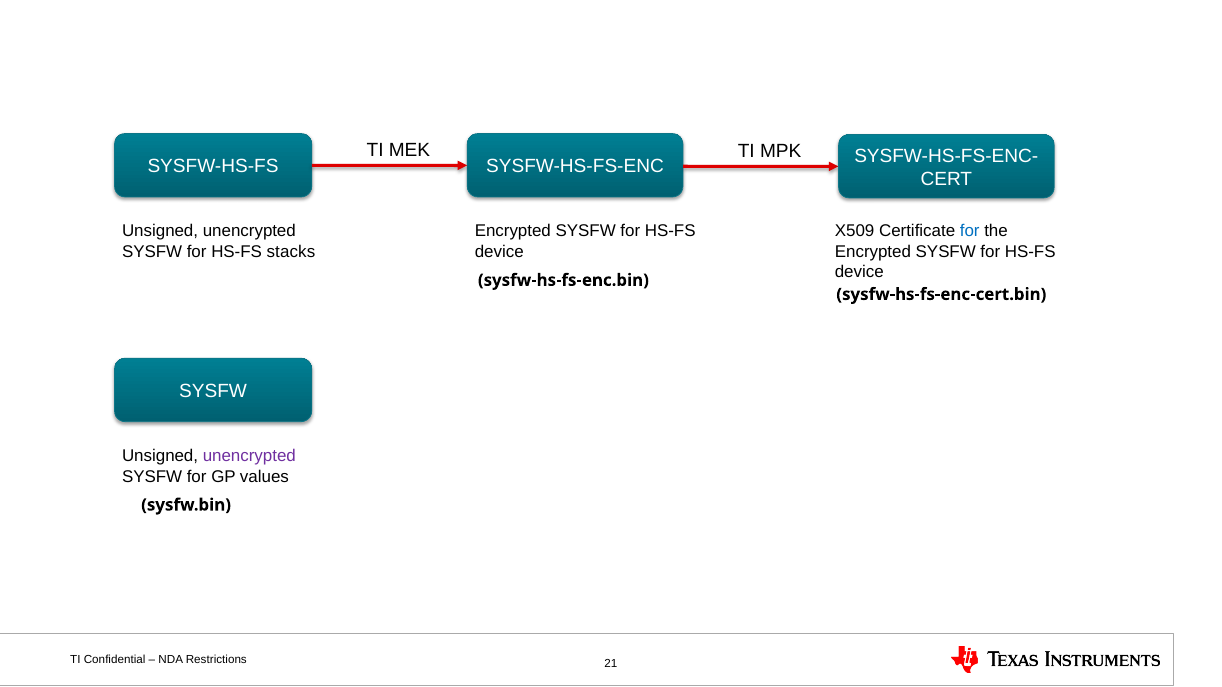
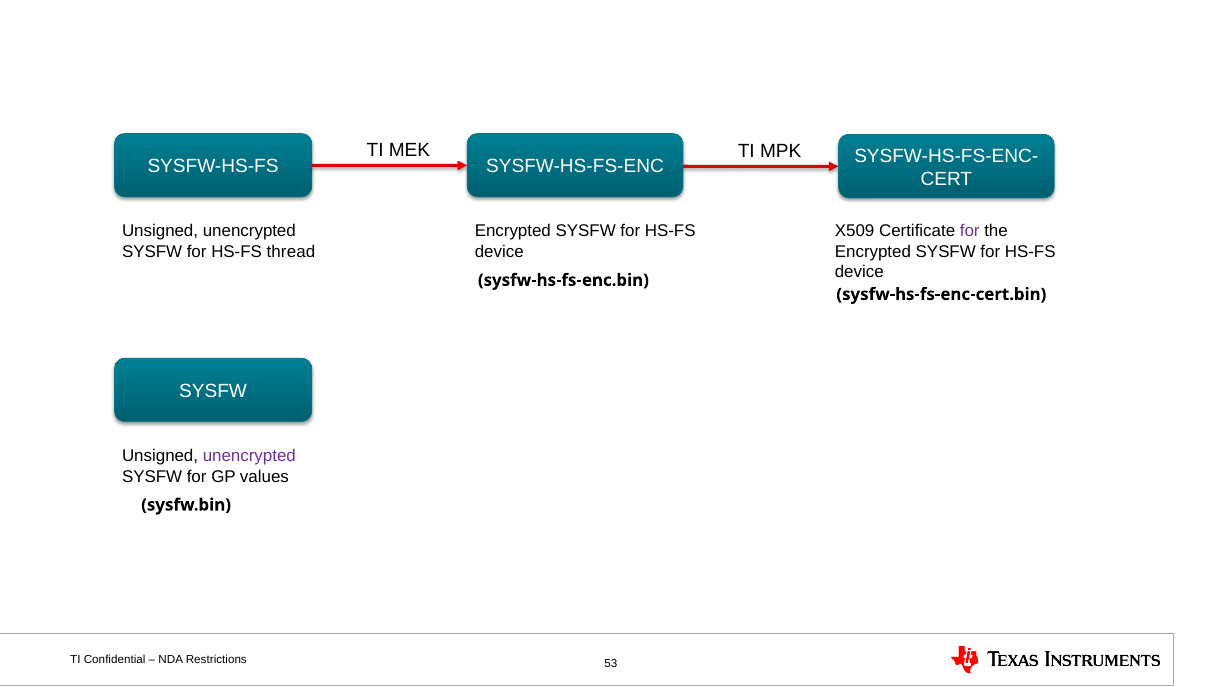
for colour: blue -> purple (970, 232)
stacks: stacks -> thread (291, 252)
21: 21 -> 53 (611, 664)
